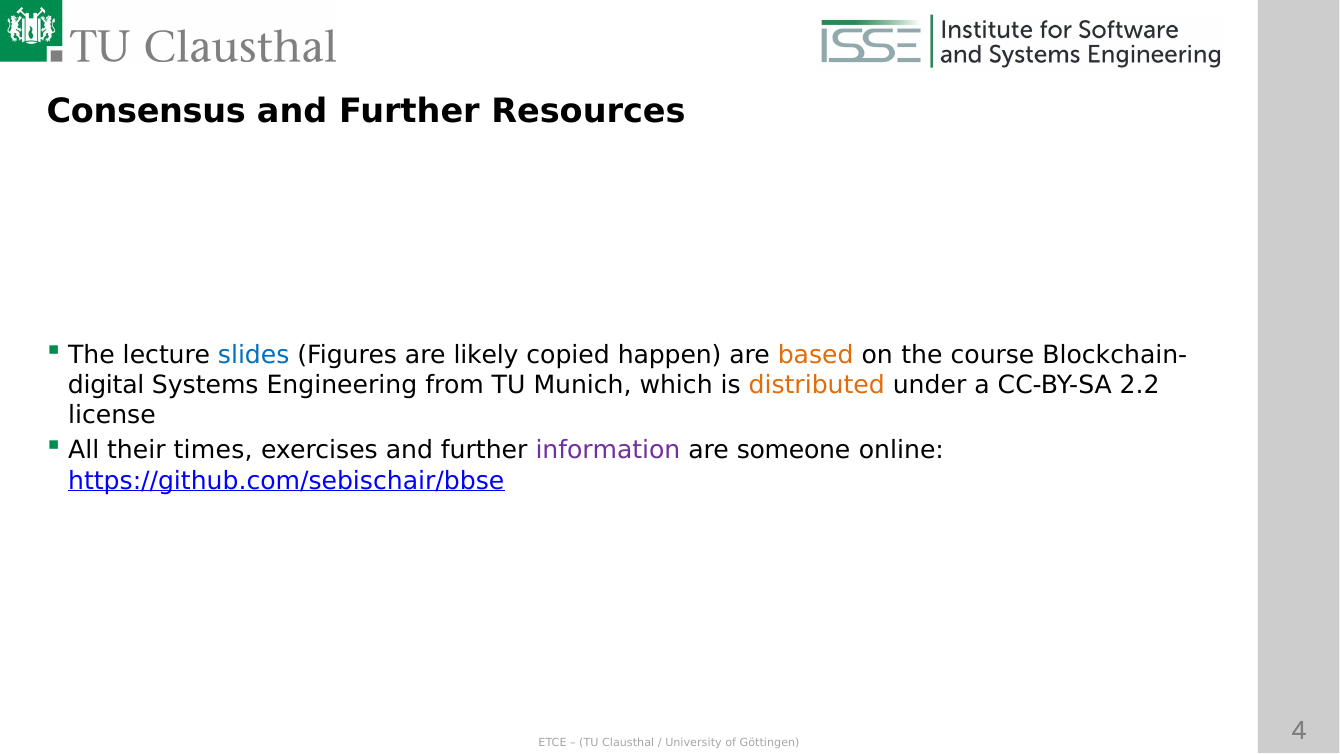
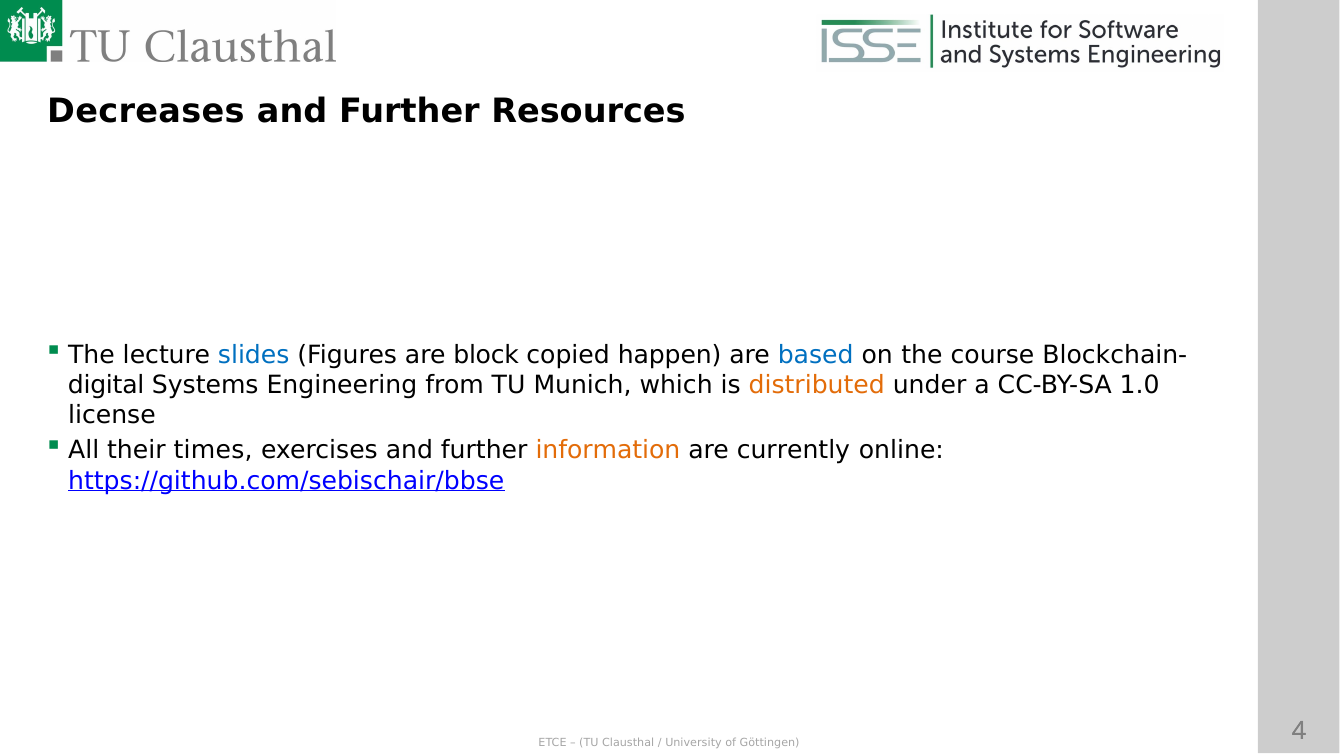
Consensus: Consensus -> Decreases (146, 111)
likely: likely -> block (486, 355)
based colour: orange -> blue (816, 355)
2.2: 2.2 -> 1.0 (1140, 385)
information colour: purple -> orange (608, 450)
someone: someone -> currently (793, 450)
